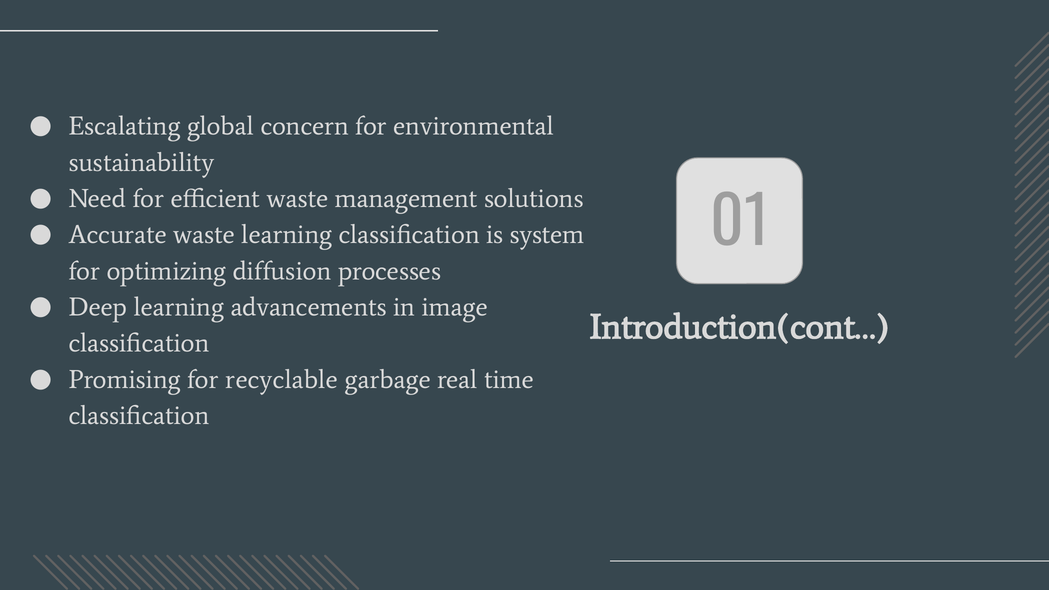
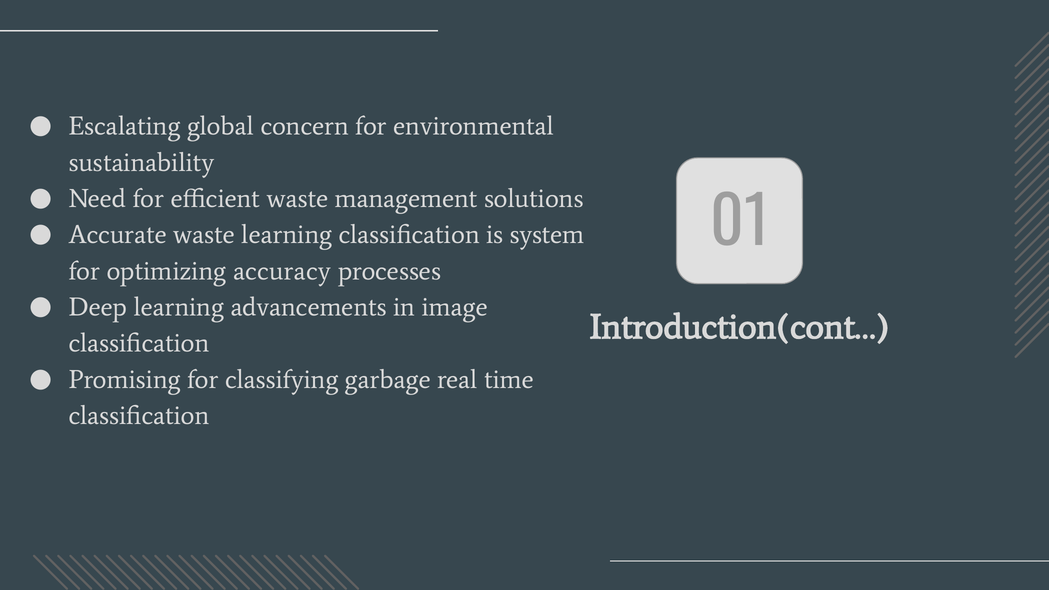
diffusion: diffusion -> accuracy (282, 271)
recyclable: recyclable -> classifying (282, 380)
